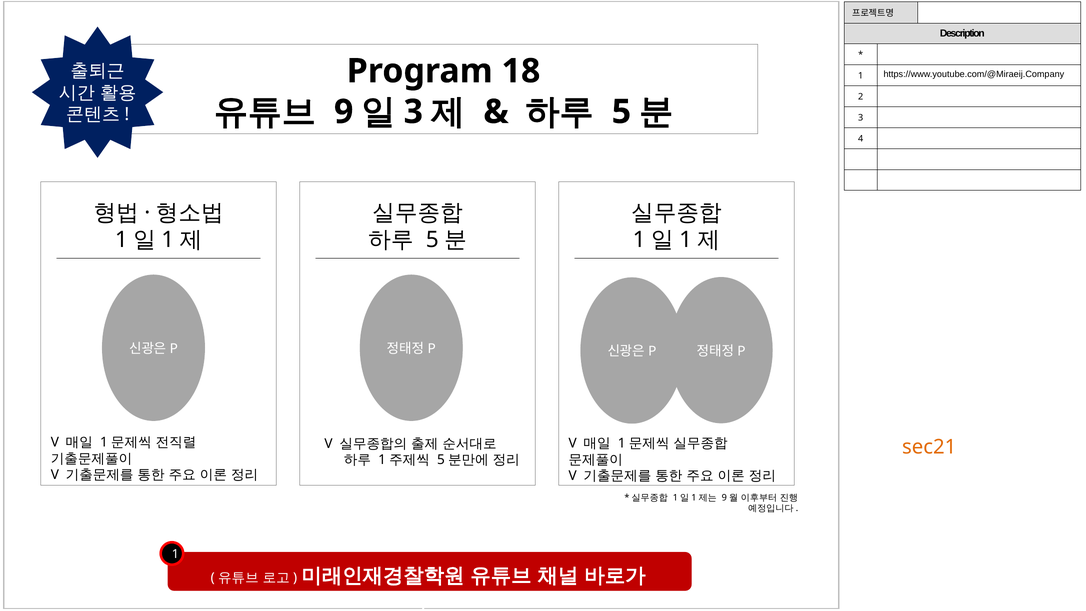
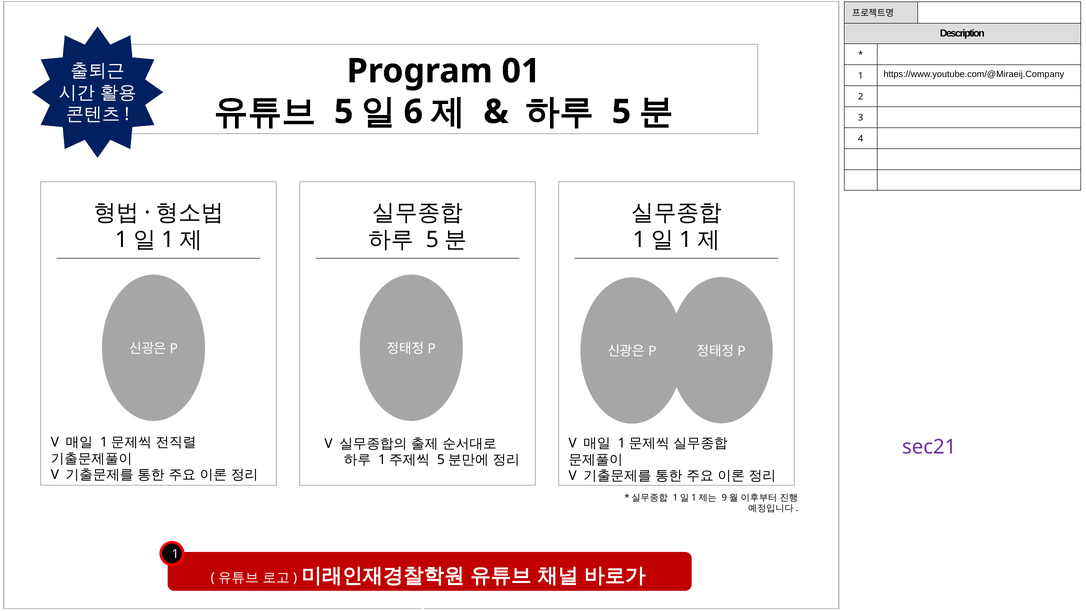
18: 18 -> 01 (521, 71)
9: 9 -> 5 (344, 112)
3: 3 -> 6 (413, 112)
sec21 colour: orange -> purple (929, 447)
